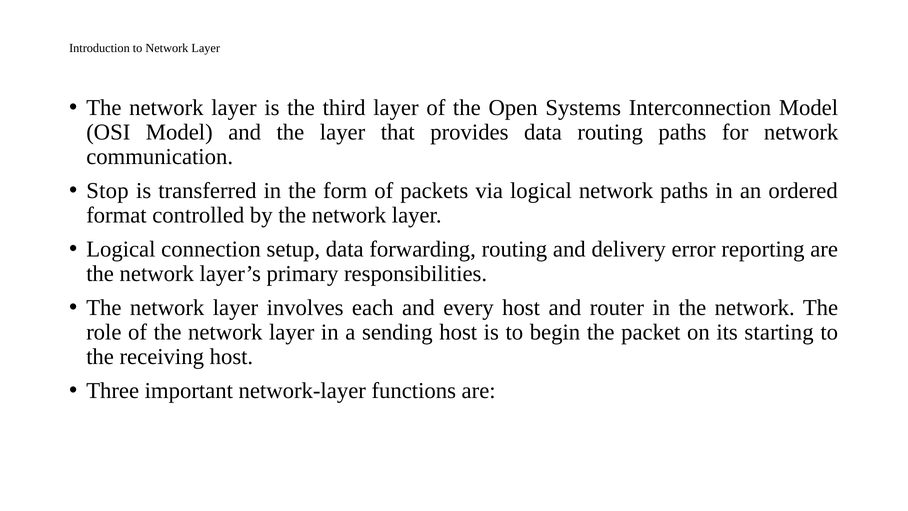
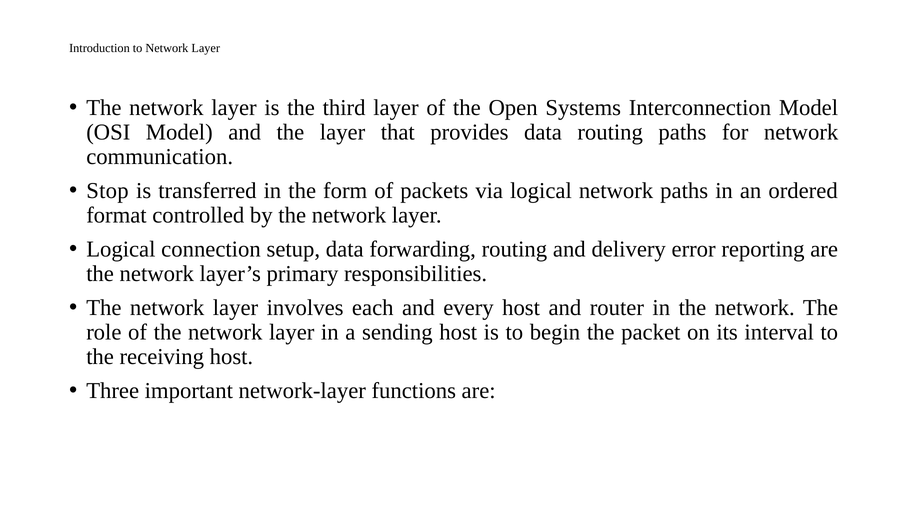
starting: starting -> interval (779, 332)
